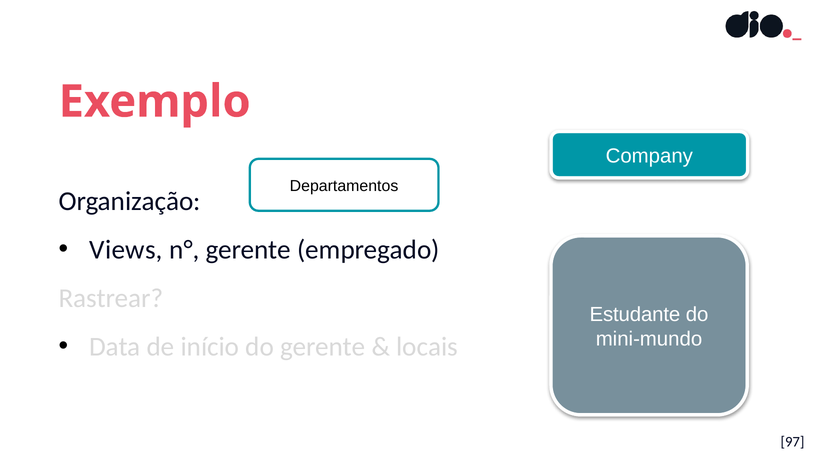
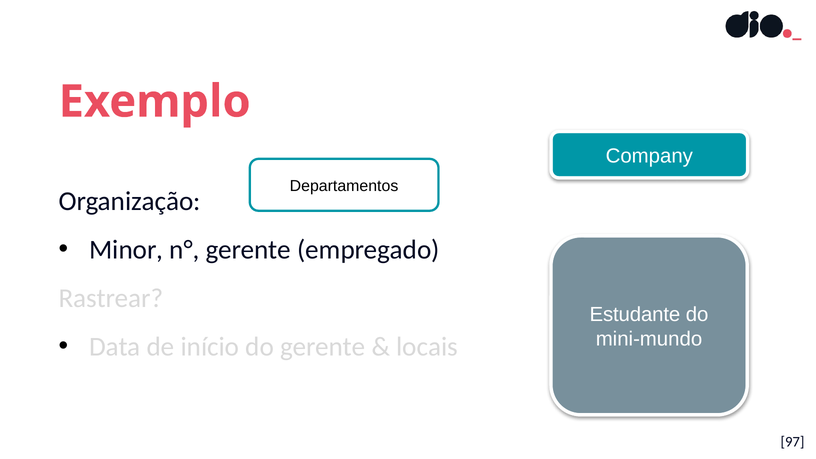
Views: Views -> Minor (126, 250)
